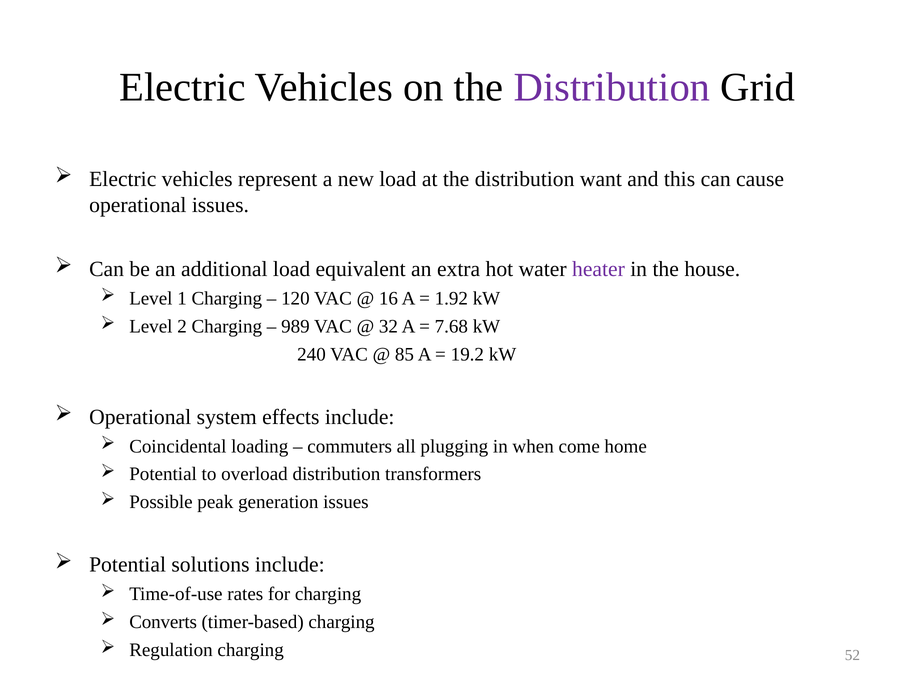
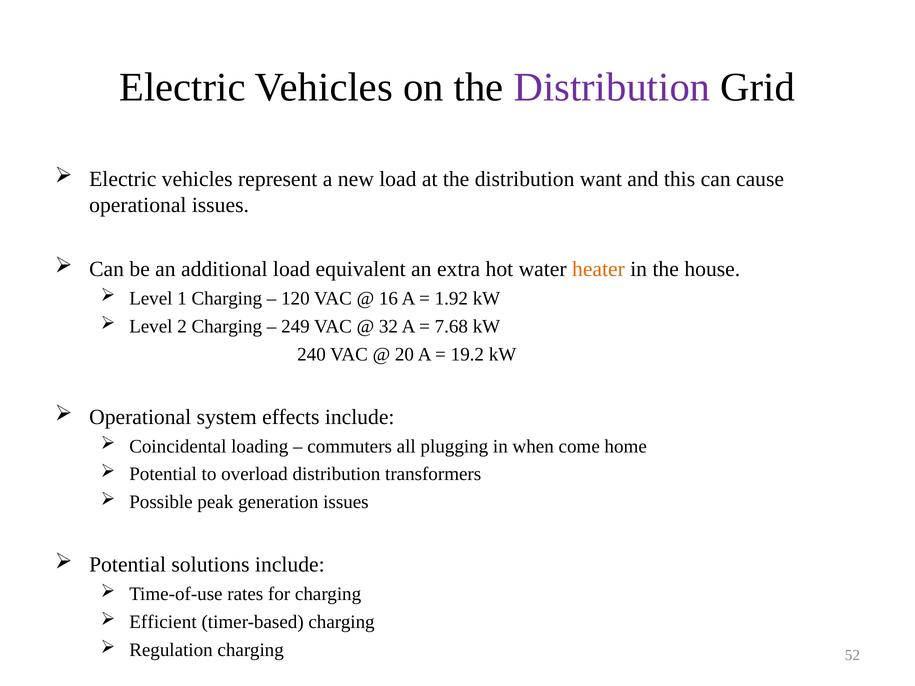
heater colour: purple -> orange (598, 269)
989: 989 -> 249 (295, 326)
85: 85 -> 20 (404, 354)
Converts: Converts -> Efficient (163, 622)
